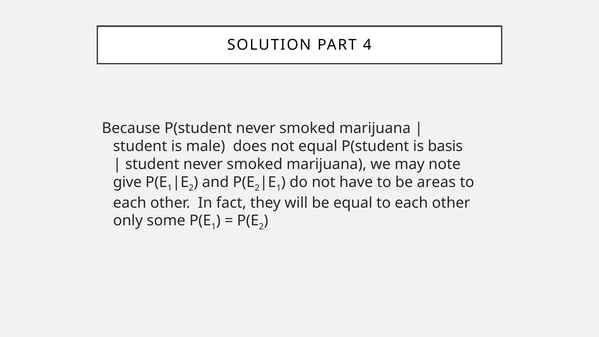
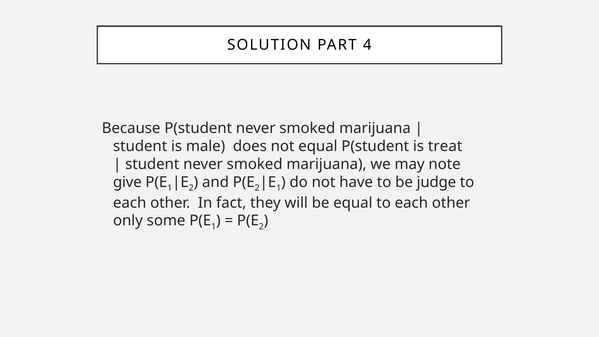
basis: basis -> treat (445, 146)
areas: areas -> judge (436, 182)
